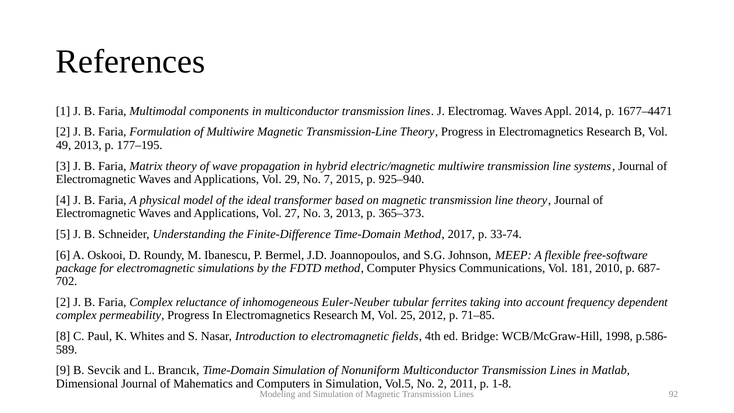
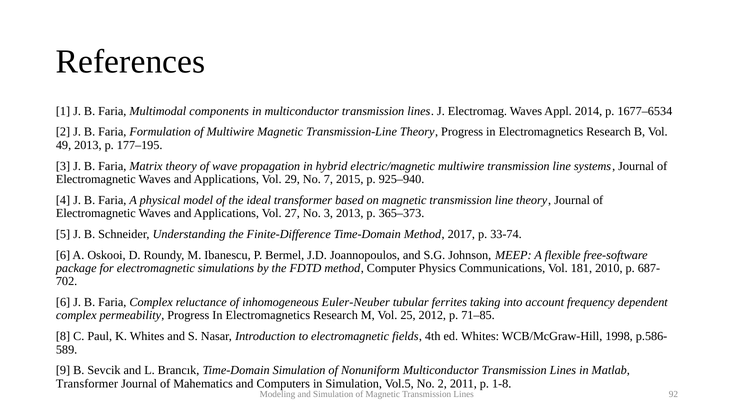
1677–4471: 1677–4471 -> 1677–6534 (645, 111)
2: 2 -> 6 (63, 302)
ed Bridge: Bridge -> Whites (480, 336)
Dimensional: Dimensional -> Transformer (87, 383)
